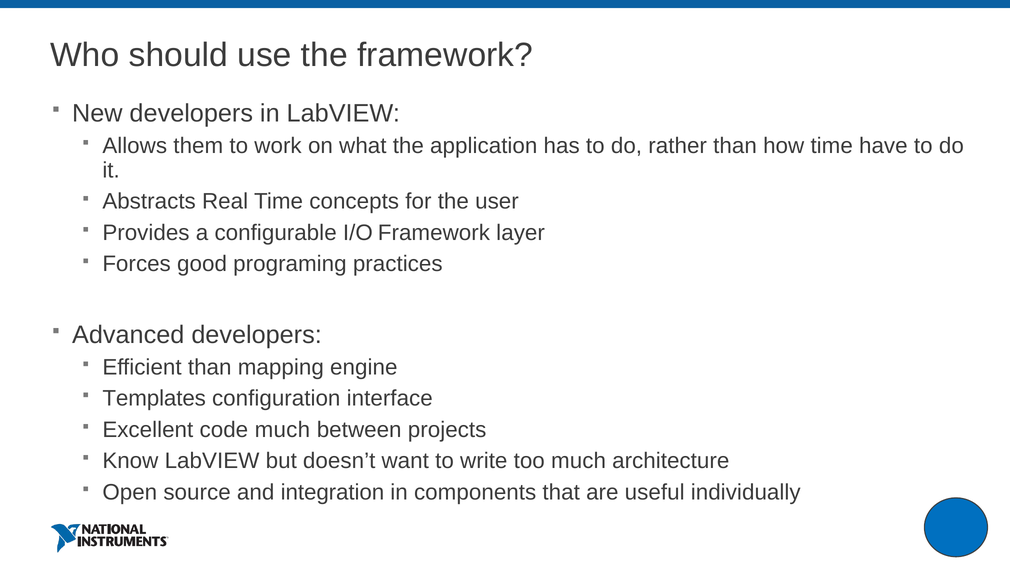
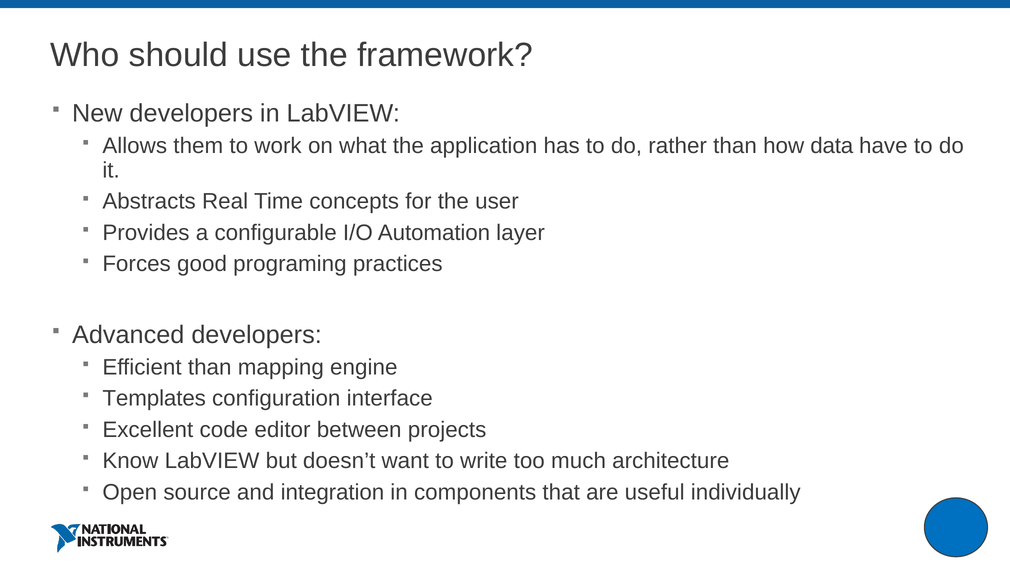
how time: time -> data (832, 146)
I/O Framework: Framework -> Automation (434, 233)
code much: much -> editor (283, 430)
